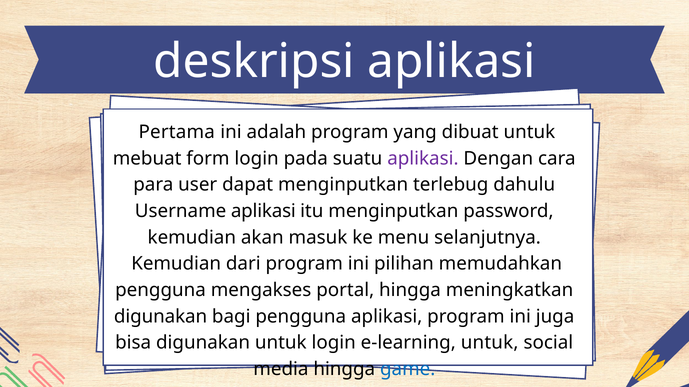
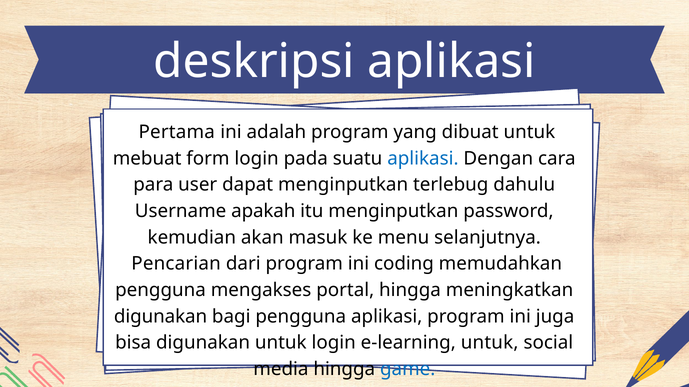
aplikasi colour: purple -> blue (423, 159)
Username aplikasi: aplikasi -> apakah (263, 211)
Kemudian: Kemudian -> Pencarian (176, 264)
pilihan: pilihan -> coding (404, 264)
